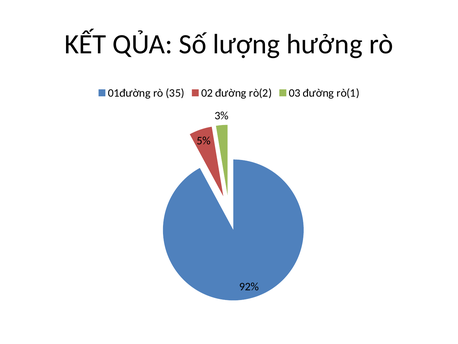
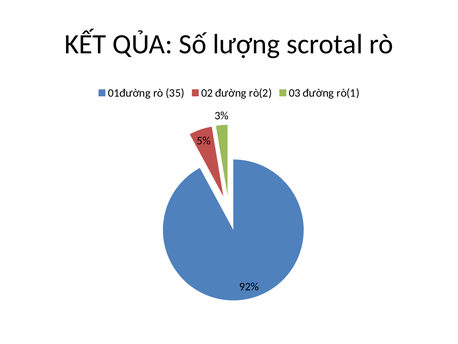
hưởng: hưởng -> scrotal (325, 44)
